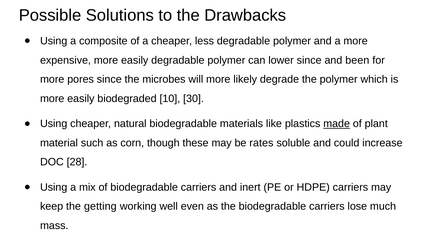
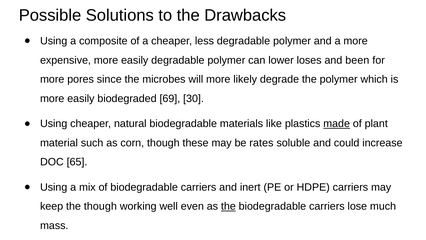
lower since: since -> loses (309, 60)
10: 10 -> 69 (170, 98)
28: 28 -> 65 (77, 162)
the getting: getting -> though (100, 206)
the underline: none -> present (228, 206)
